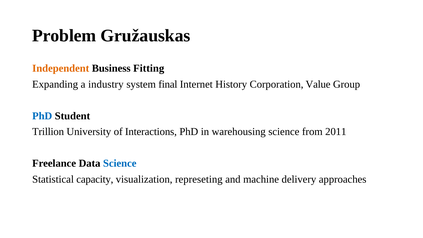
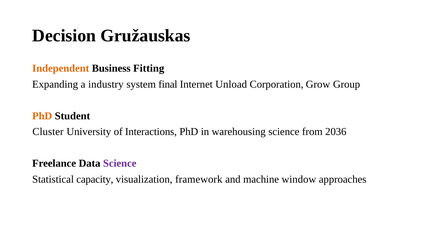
Problem: Problem -> Decision (64, 36)
History: History -> Unload (231, 84)
Value: Value -> Grow (318, 84)
PhD colour: blue -> orange (42, 116)
Trillion: Trillion -> Cluster (48, 132)
2011: 2011 -> 2036 (336, 132)
Science colour: blue -> purple (120, 163)
represeting: represeting -> framework (199, 179)
delivery: delivery -> window (299, 179)
